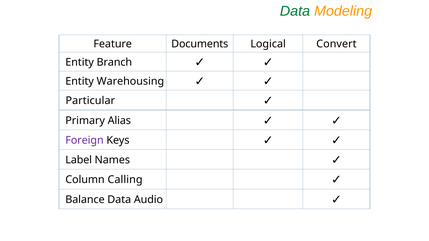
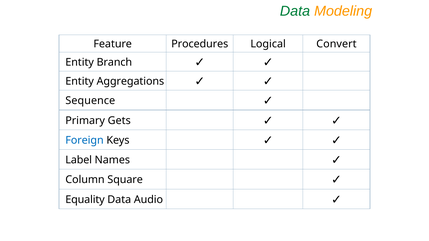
Documents: Documents -> Procedures (200, 44)
Warehousing: Warehousing -> Aggregations (130, 81)
Particular: Particular -> Sequence (90, 101)
Alias: Alias -> Gets (119, 121)
Foreign colour: purple -> blue (84, 140)
Calling: Calling -> Square (125, 180)
Balance: Balance -> Equality (85, 200)
